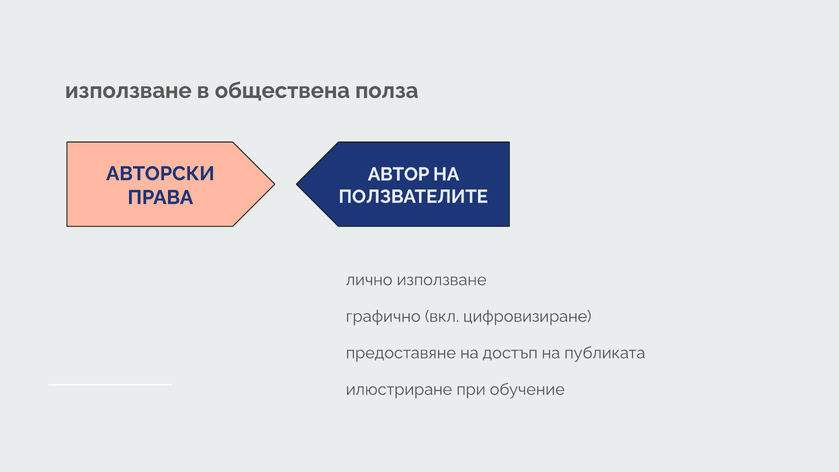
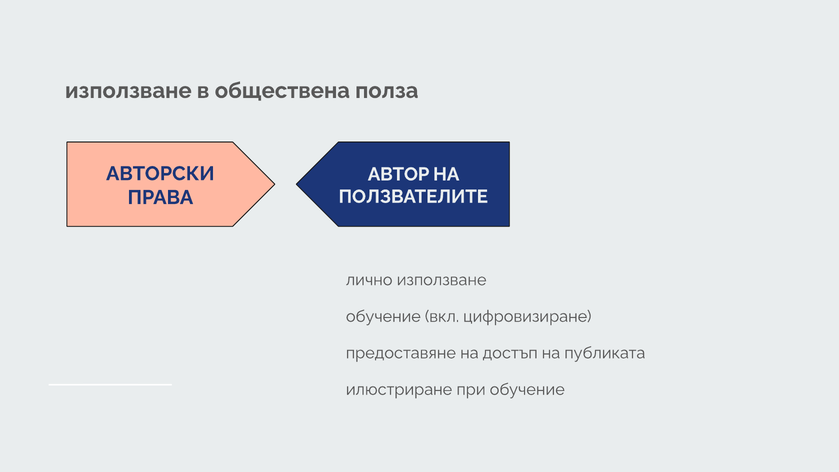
графично: графично -> обучение (383, 316)
